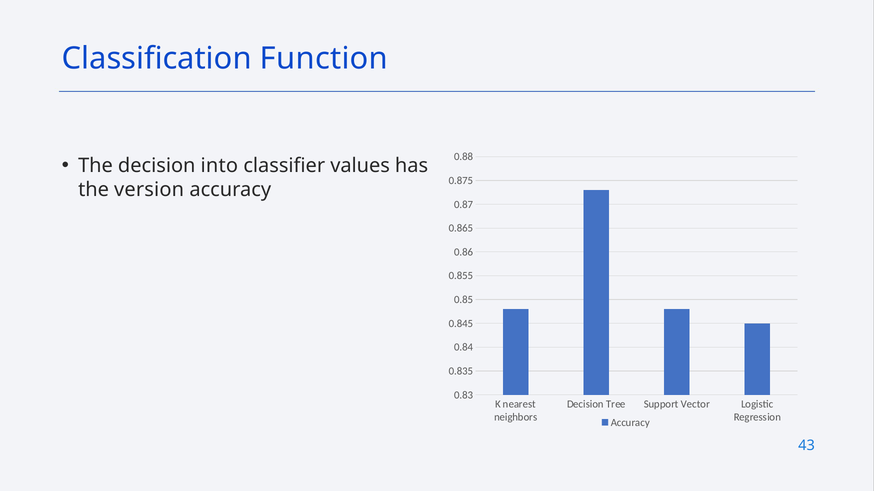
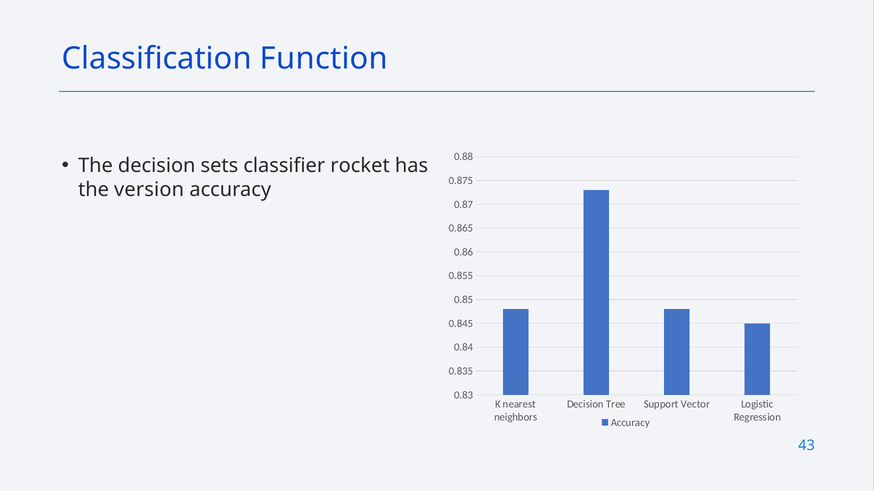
into: into -> sets (219, 166)
values: values -> rocket (360, 166)
